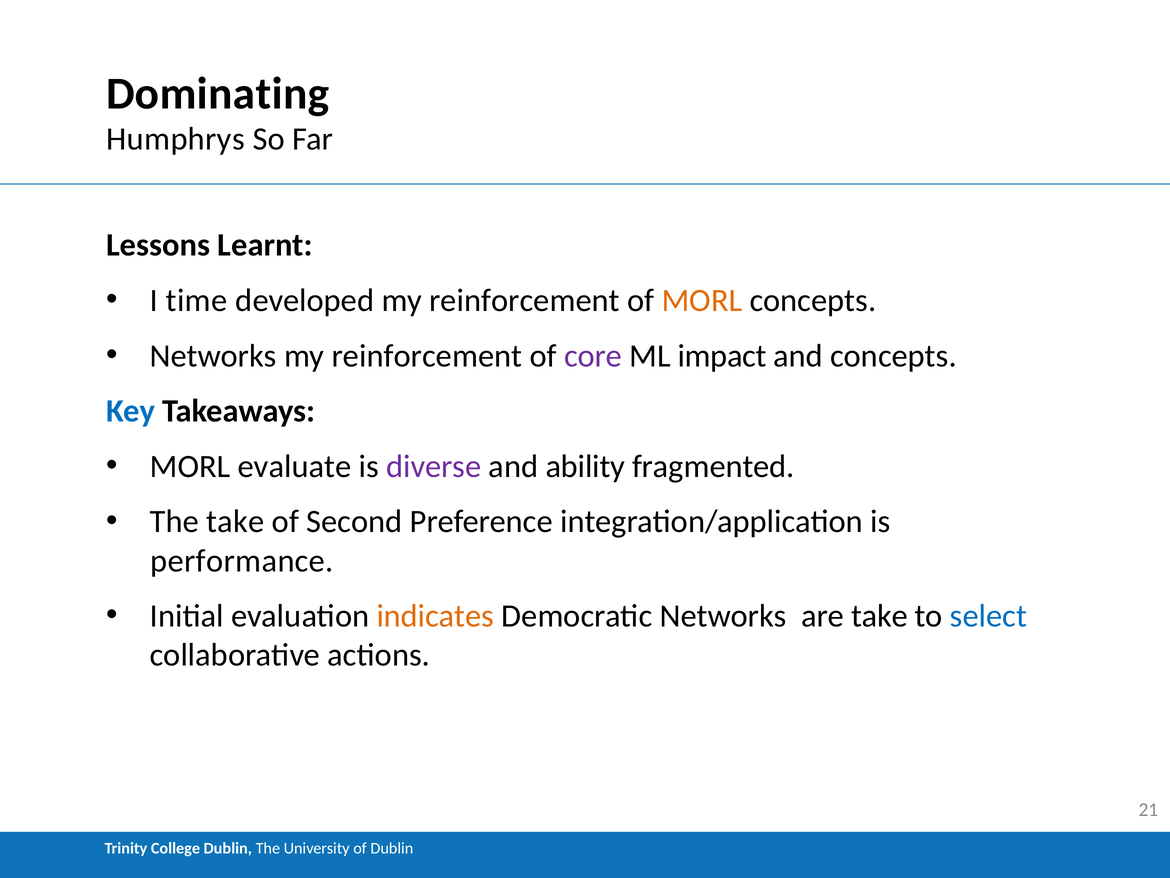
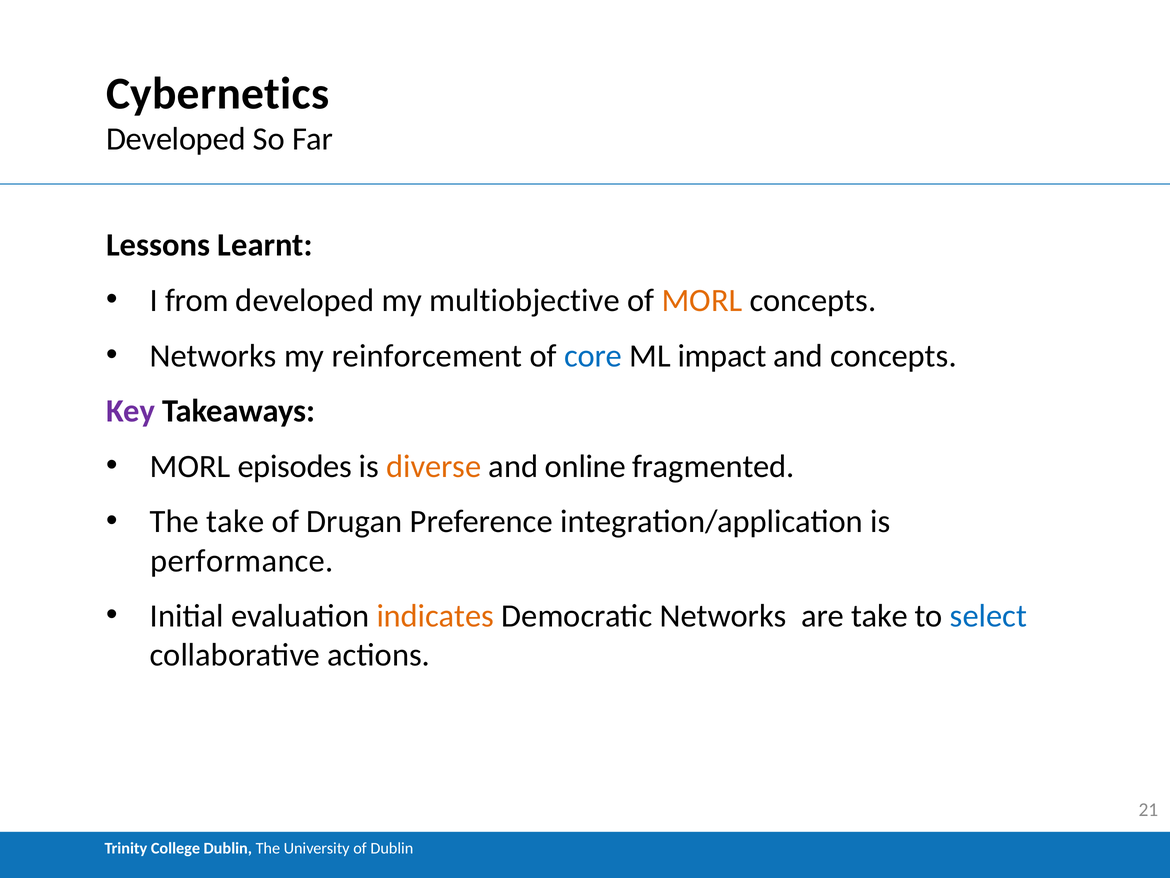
Dominating: Dominating -> Cybernetics (218, 94)
Humphrys: Humphrys -> Developed (176, 139)
time: time -> from (197, 300)
developed my reinforcement: reinforcement -> multiobjective (524, 300)
core colour: purple -> blue (593, 356)
Key colour: blue -> purple (130, 411)
evaluate: evaluate -> episodes (295, 466)
diverse colour: purple -> orange (434, 466)
ability: ability -> online (585, 466)
Second: Second -> Drugan (354, 521)
